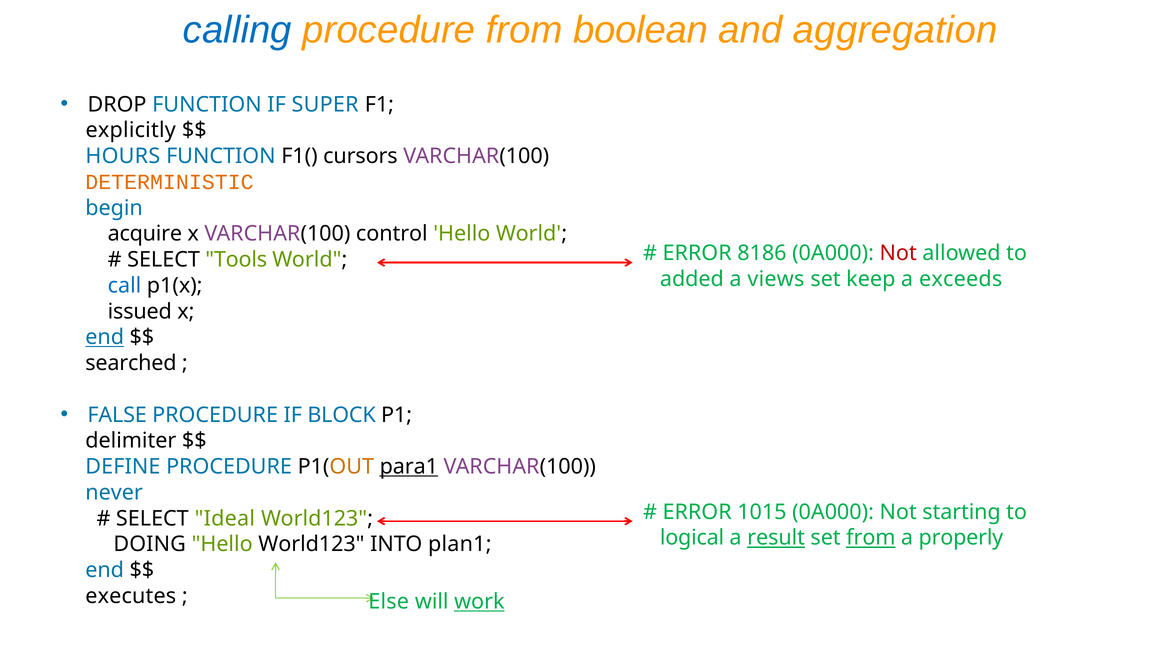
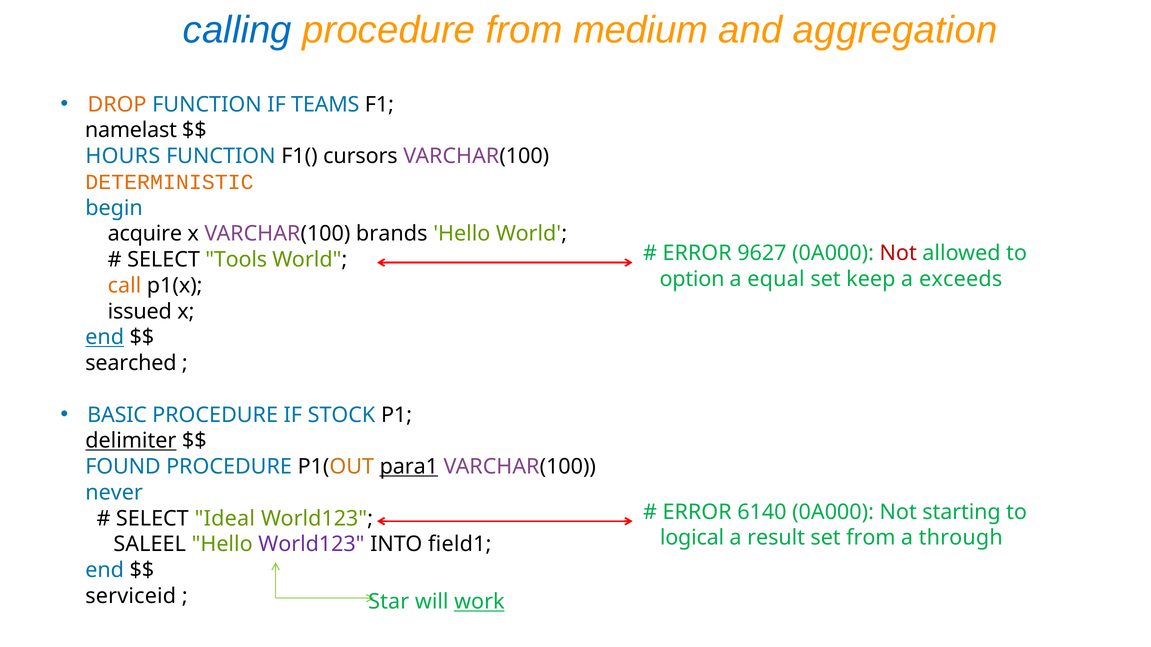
boolean: boolean -> medium (641, 30)
DROP colour: black -> orange (117, 104)
SUPER: SUPER -> TEAMS (325, 104)
explicitly: explicitly -> namelast (131, 130)
control: control -> brands (392, 234)
8186: 8186 -> 9627 (762, 254)
added: added -> option (692, 279)
views: views -> equal (776, 279)
call colour: blue -> orange (124, 286)
FALSE: FALSE -> BASIC (117, 415)
BLOCK: BLOCK -> STOCK (341, 415)
delimiter underline: none -> present (131, 441)
DEFINE: DEFINE -> FOUND (123, 467)
1015: 1015 -> 6140 (762, 512)
result underline: present -> none (776, 538)
from underline: present -> none (871, 538)
properly: properly -> through (961, 538)
DOING: DOING -> SALEEL (150, 545)
World123 colour: black -> purple (311, 545)
plan1: plan1 -> field1 (460, 545)
executes: executes -> serviceid (131, 597)
Else: Else -> Star (389, 602)
